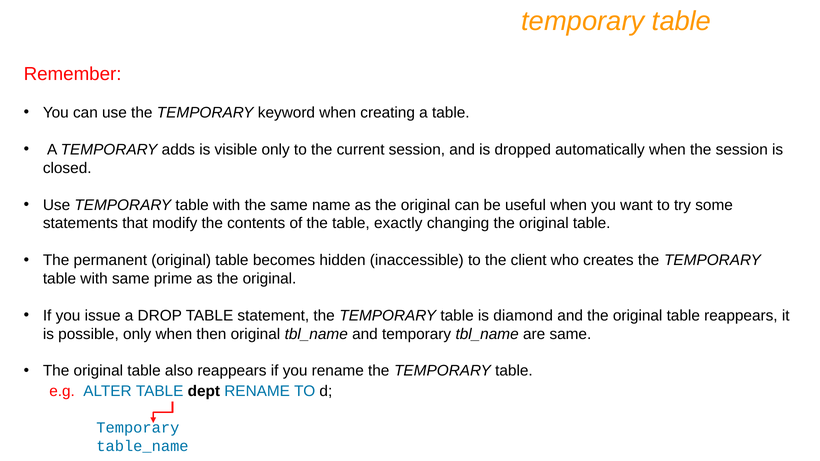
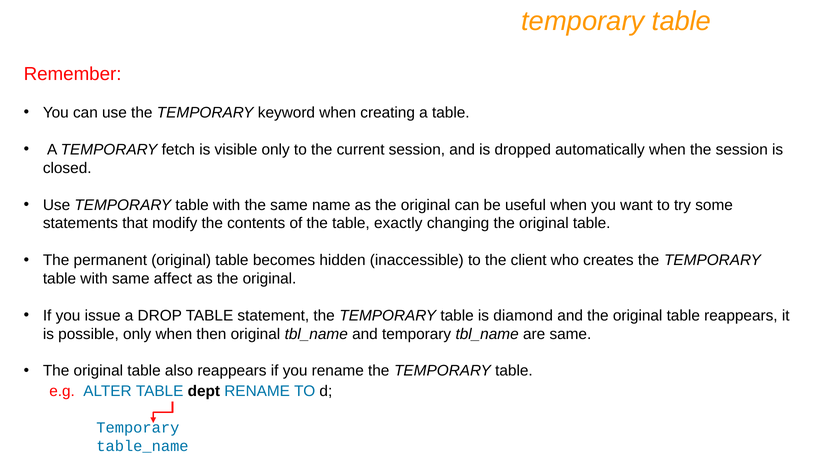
adds: adds -> fetch (178, 150)
prime: prime -> affect (173, 279)
